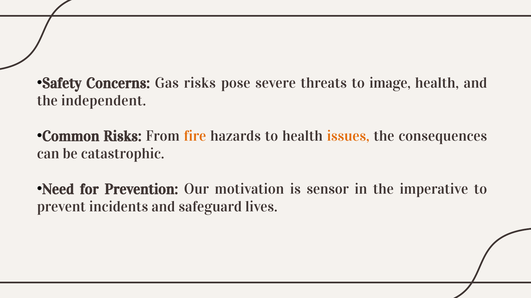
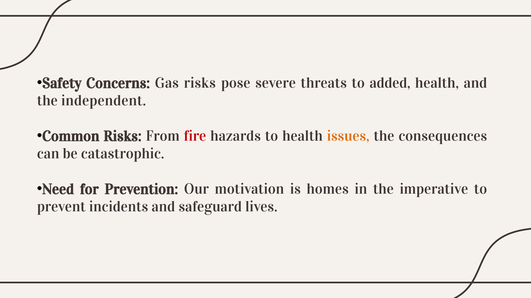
image: image -> added (390, 83)
fire colour: orange -> red (195, 136)
sensor: sensor -> homes (328, 190)
